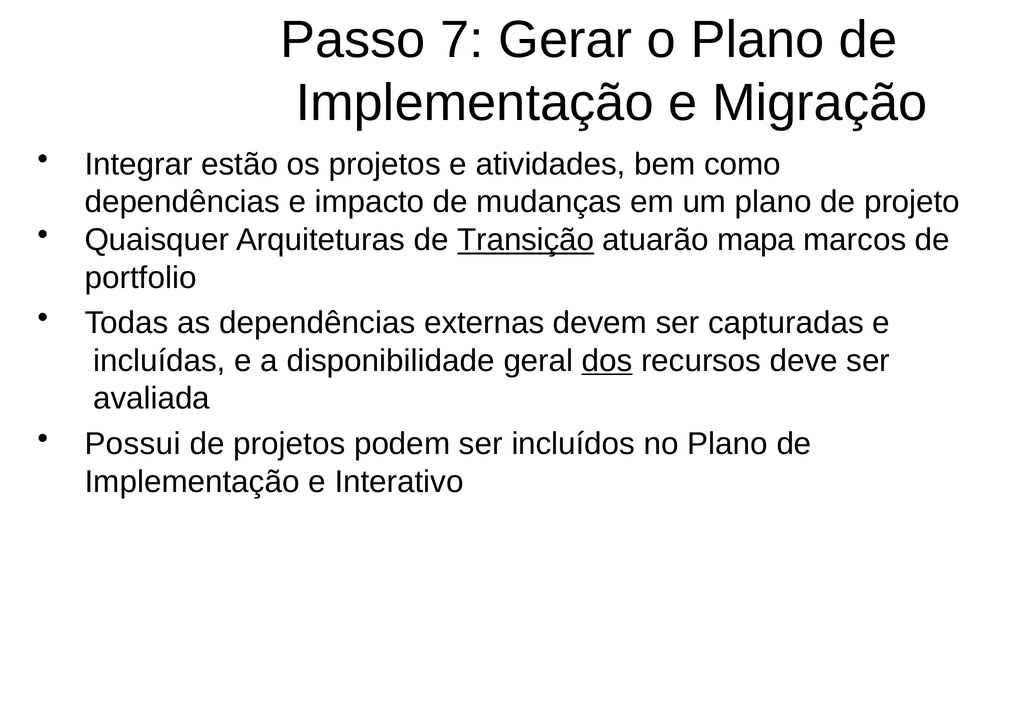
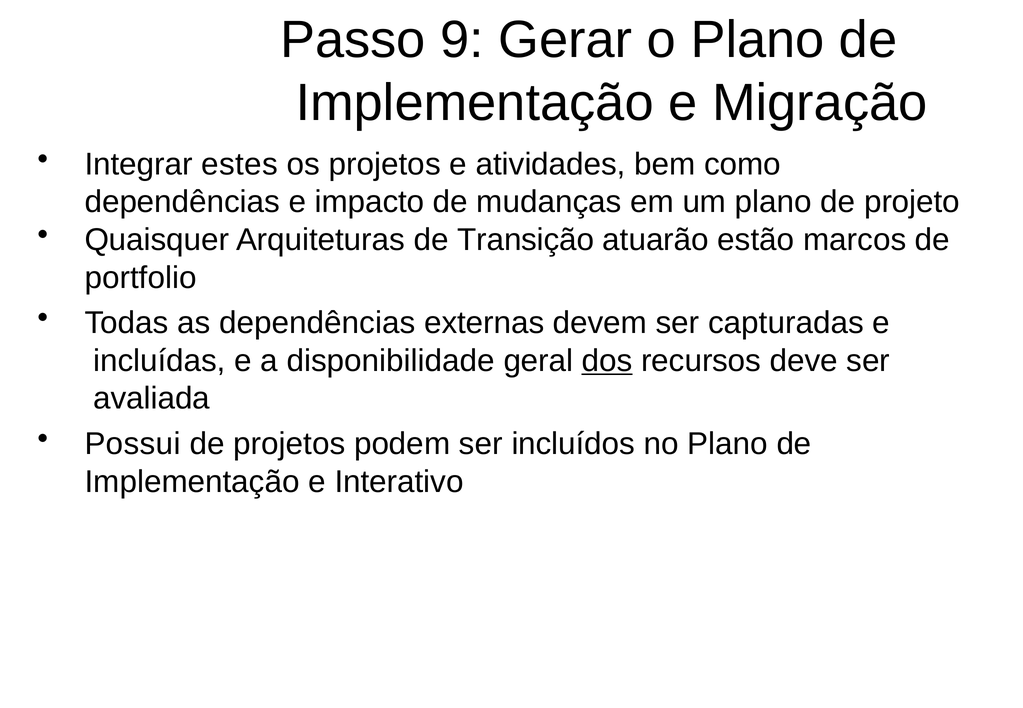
7: 7 -> 9 (462, 40)
estão: estão -> estes (240, 164)
Transição underline: present -> none (526, 240)
mapa: mapa -> estão (756, 240)
